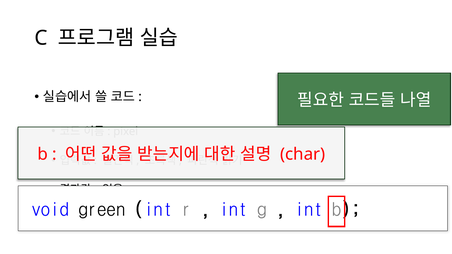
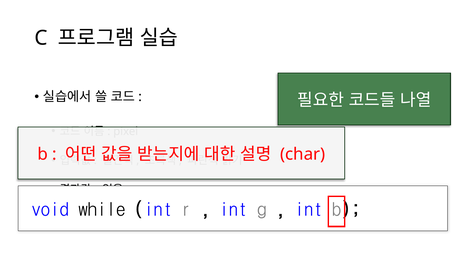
green: green -> while (102, 210)
